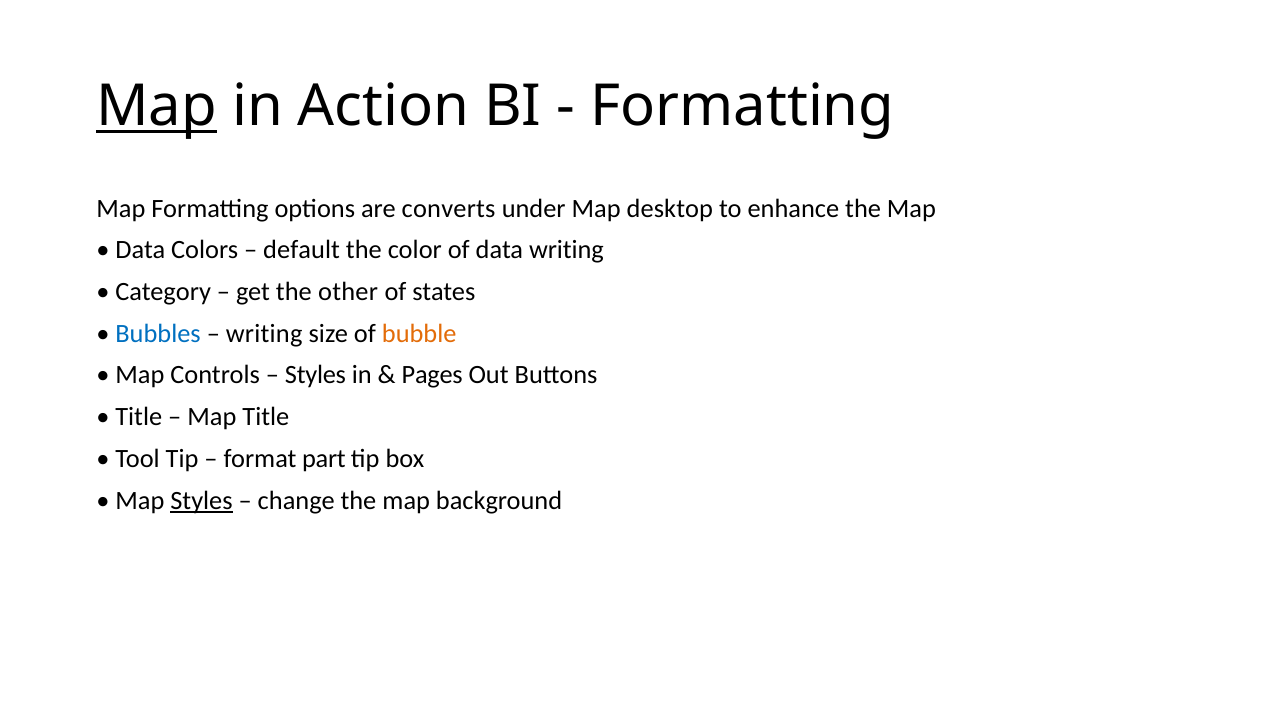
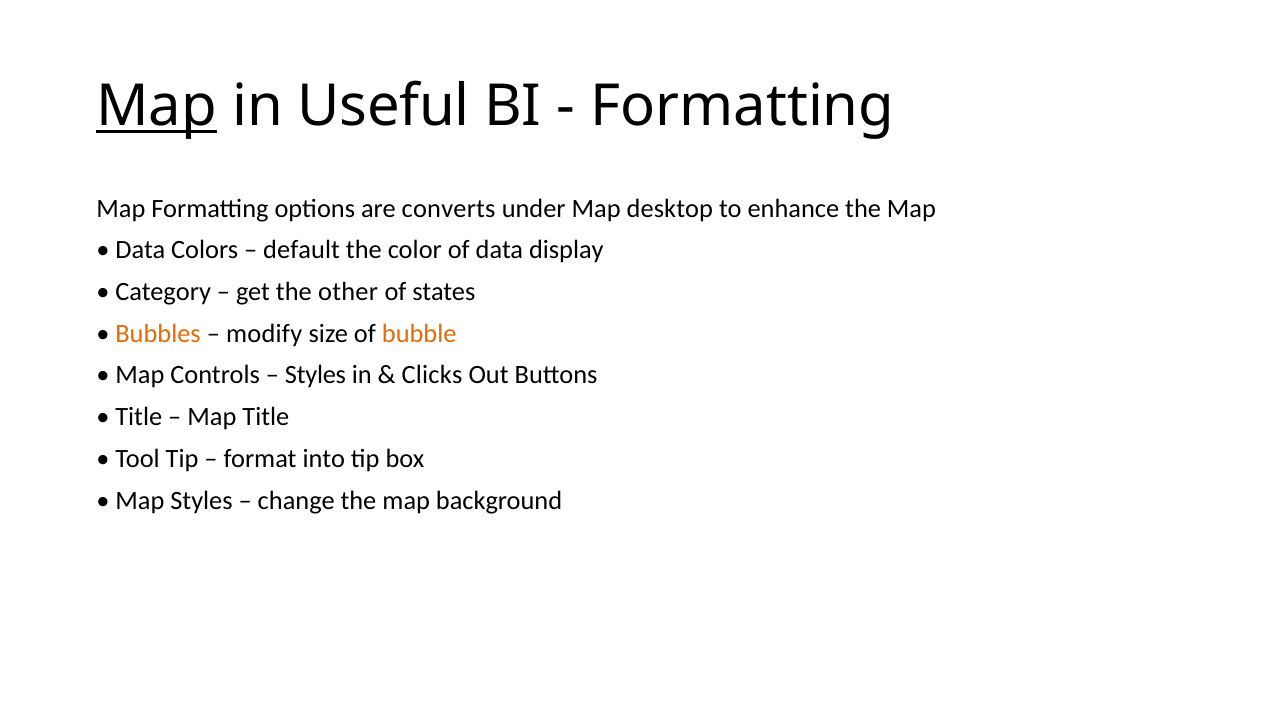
Action: Action -> Useful (384, 106)
data writing: writing -> display (566, 250)
Bubbles colour: blue -> orange (158, 333)
writing: writing -> modify (264, 333)
Pages: Pages -> Clicks (432, 375)
part: part -> into (324, 458)
Styles underline: present -> none (202, 500)
